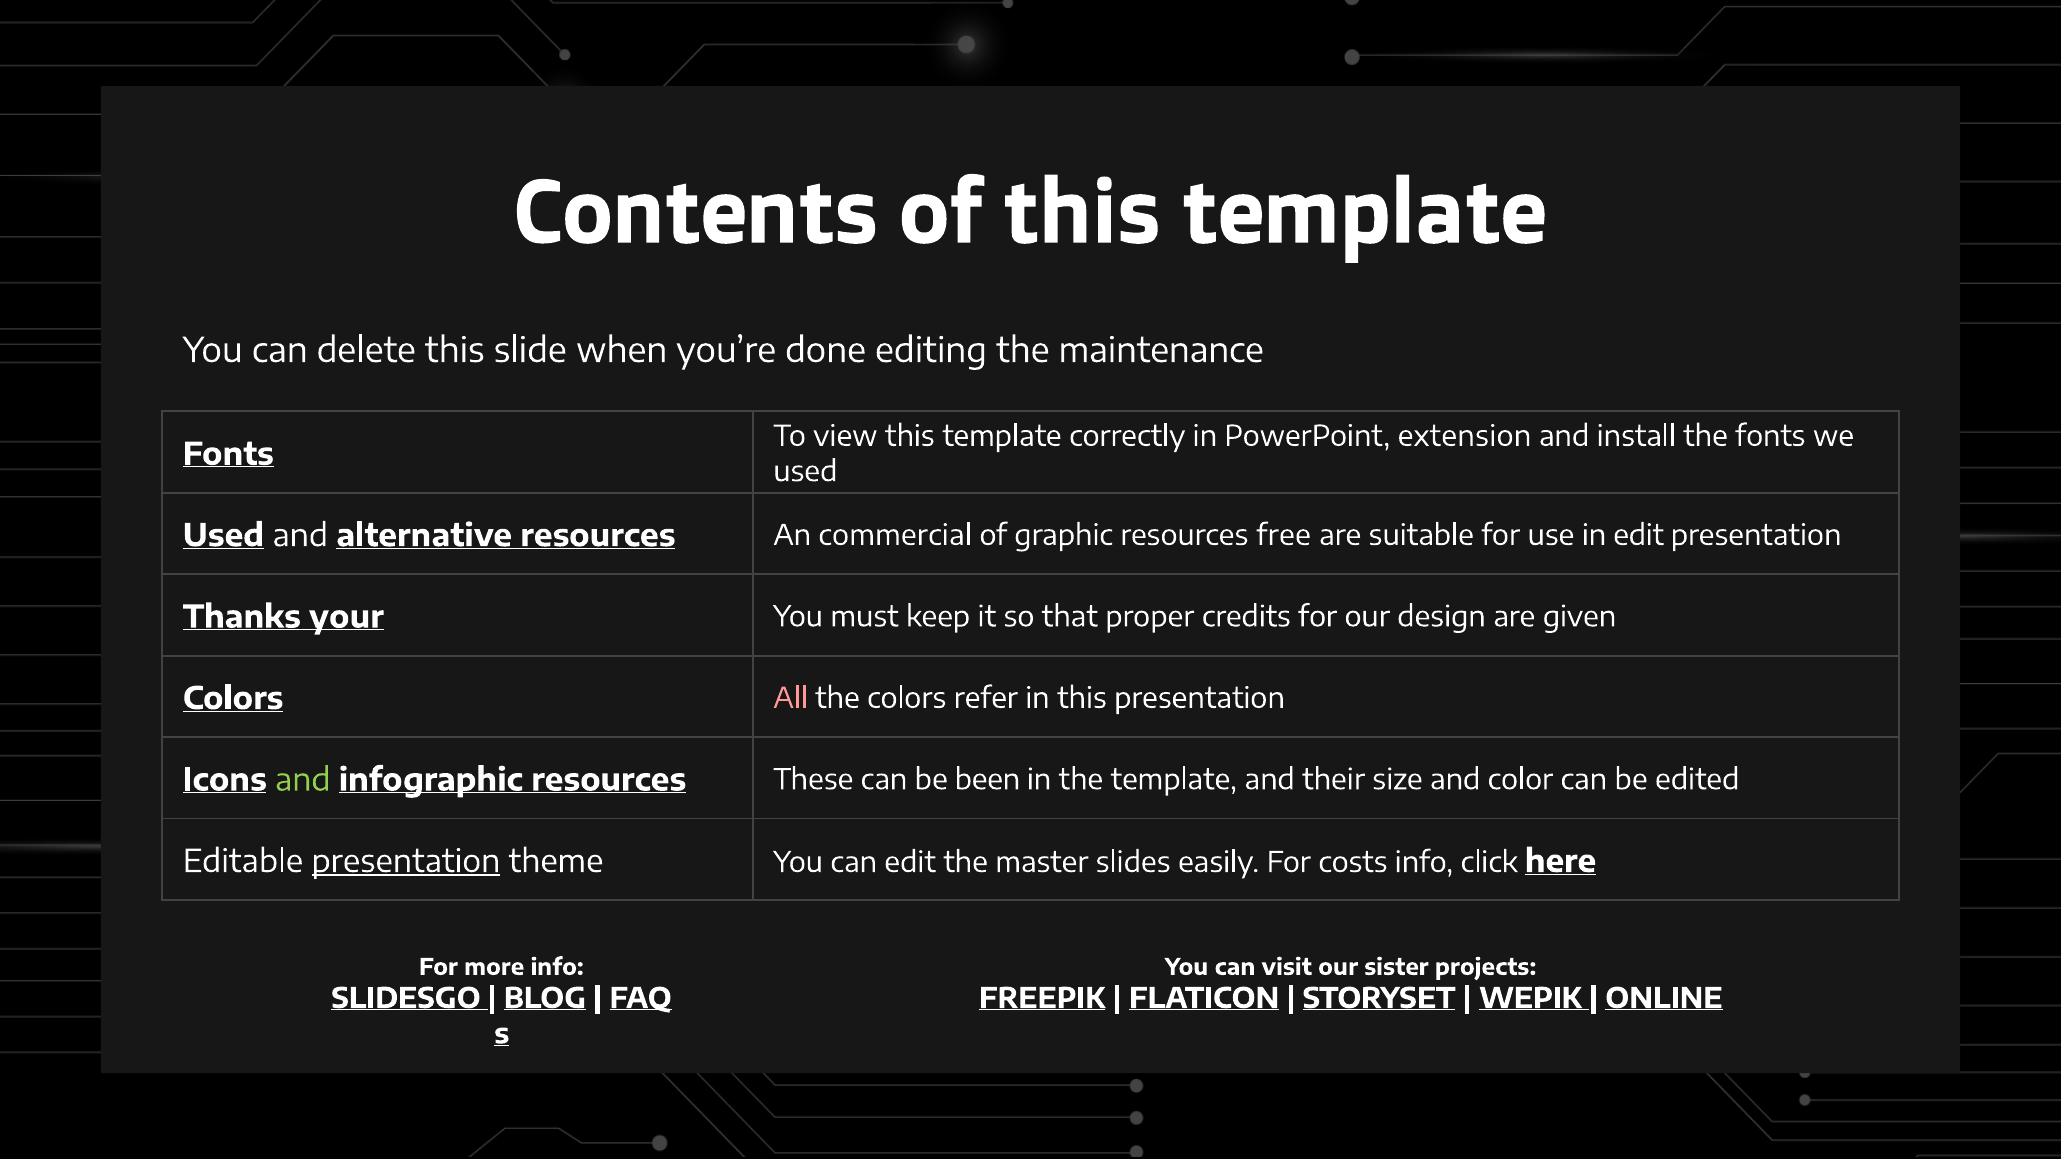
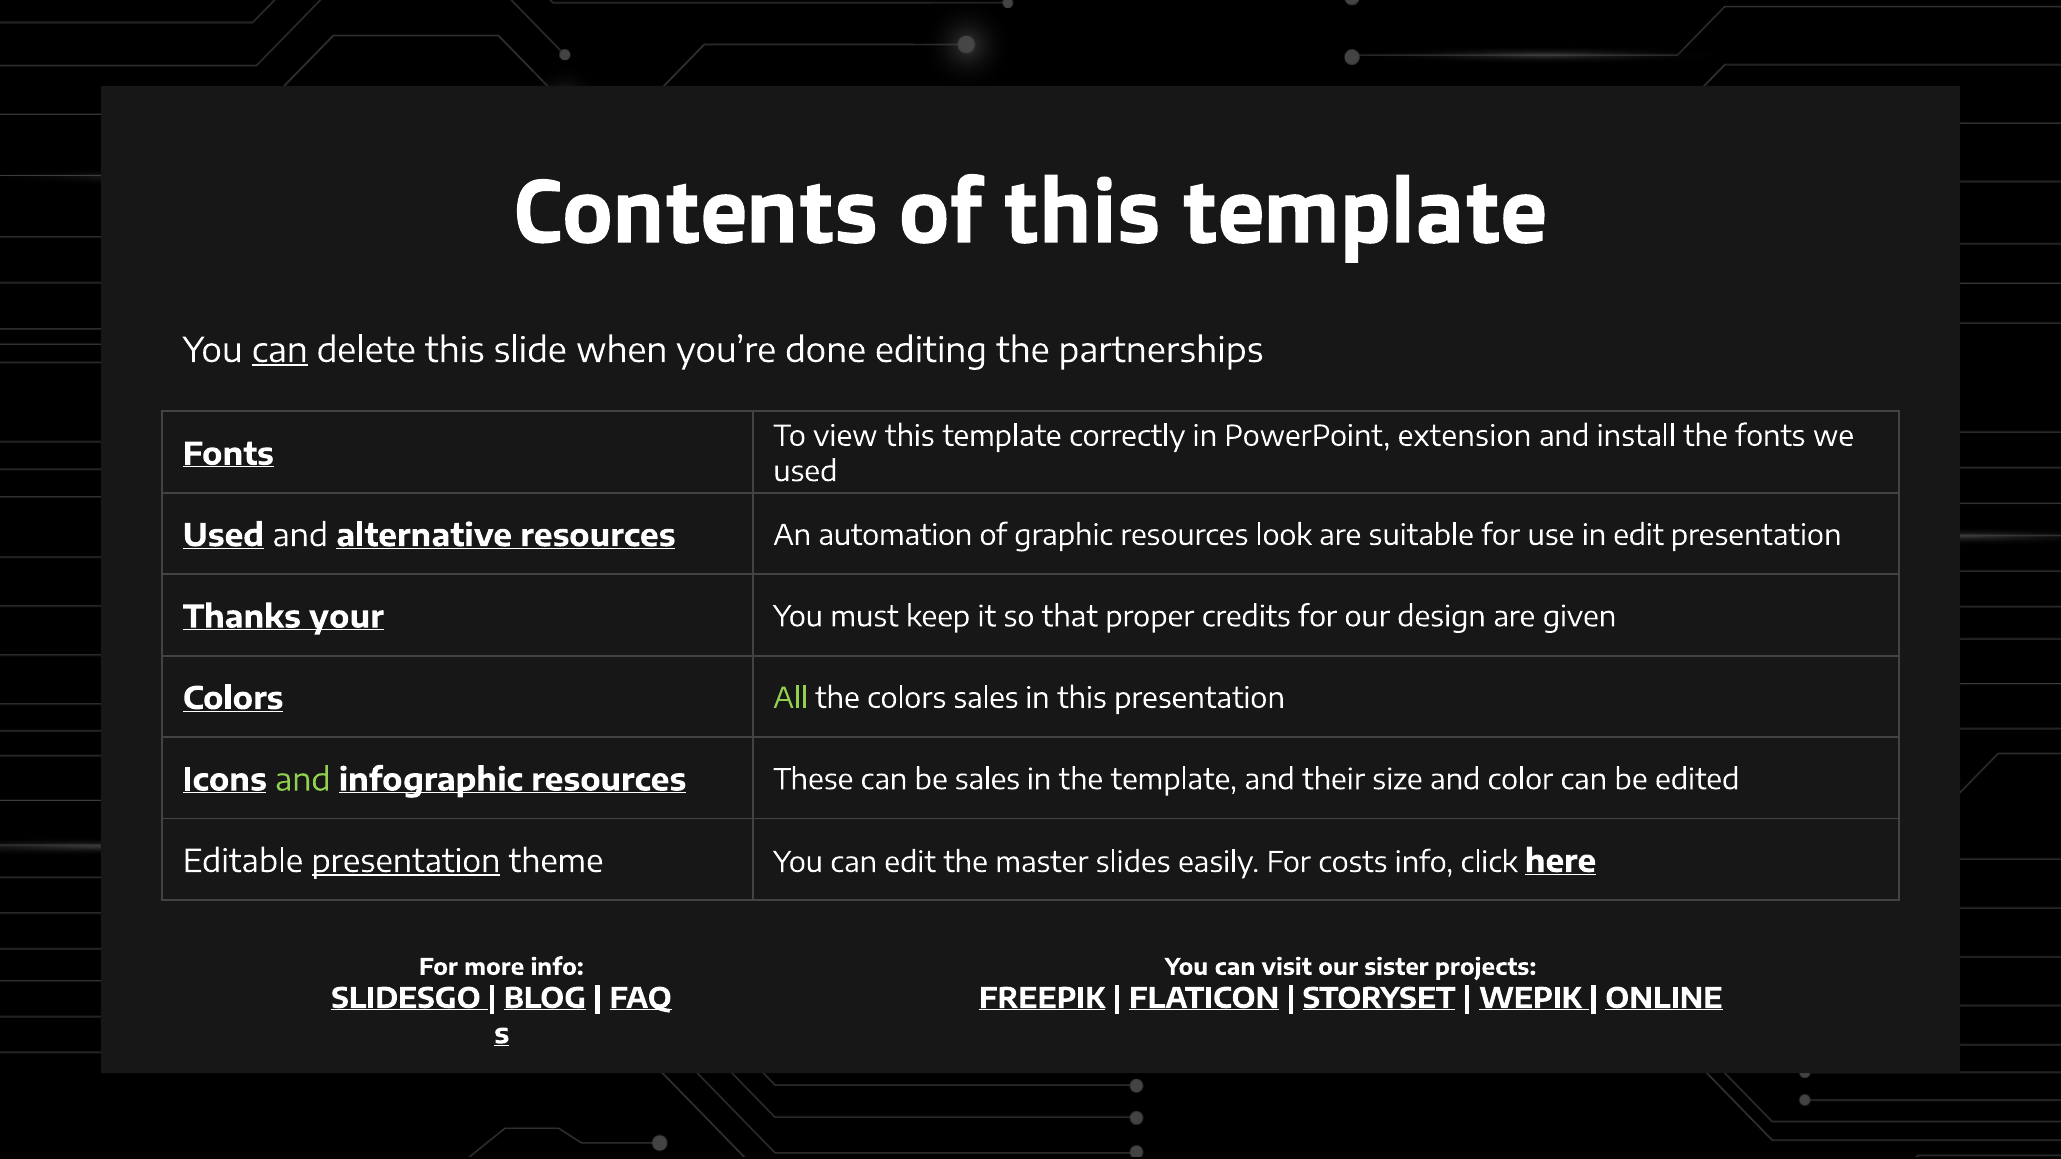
can underline: none -> present (280, 351)
maintenance: maintenance -> partnerships (1161, 351)
commercial: commercial -> automation (895, 536)
free: free -> look (1284, 536)
All colour: pink -> light green (791, 699)
colors refer: refer -> sales (986, 699)
be been: been -> sales (987, 780)
